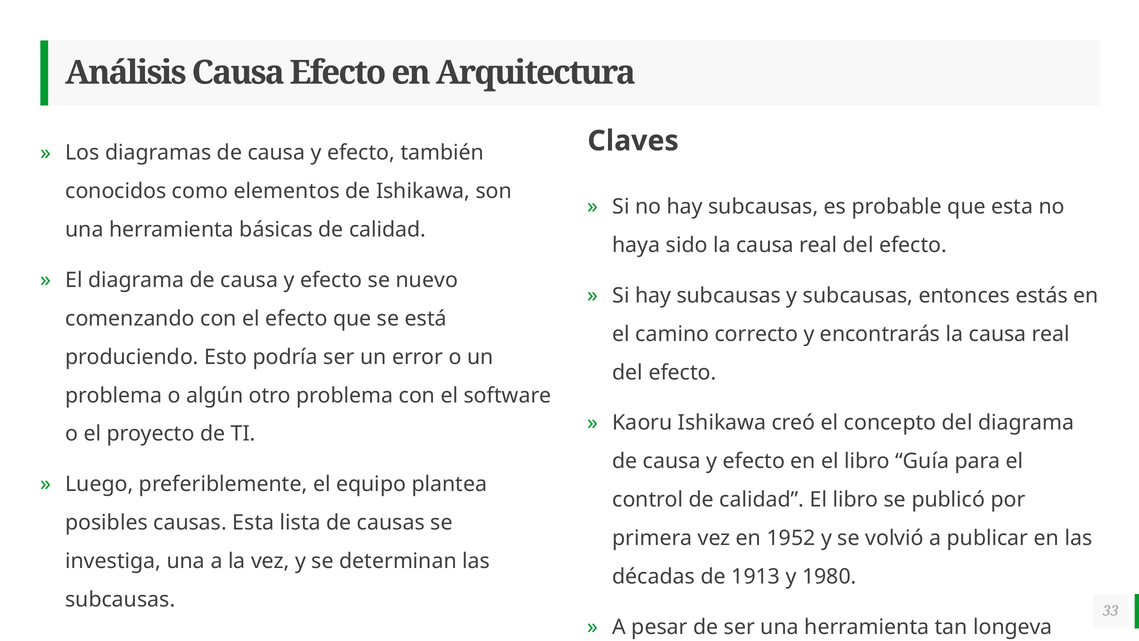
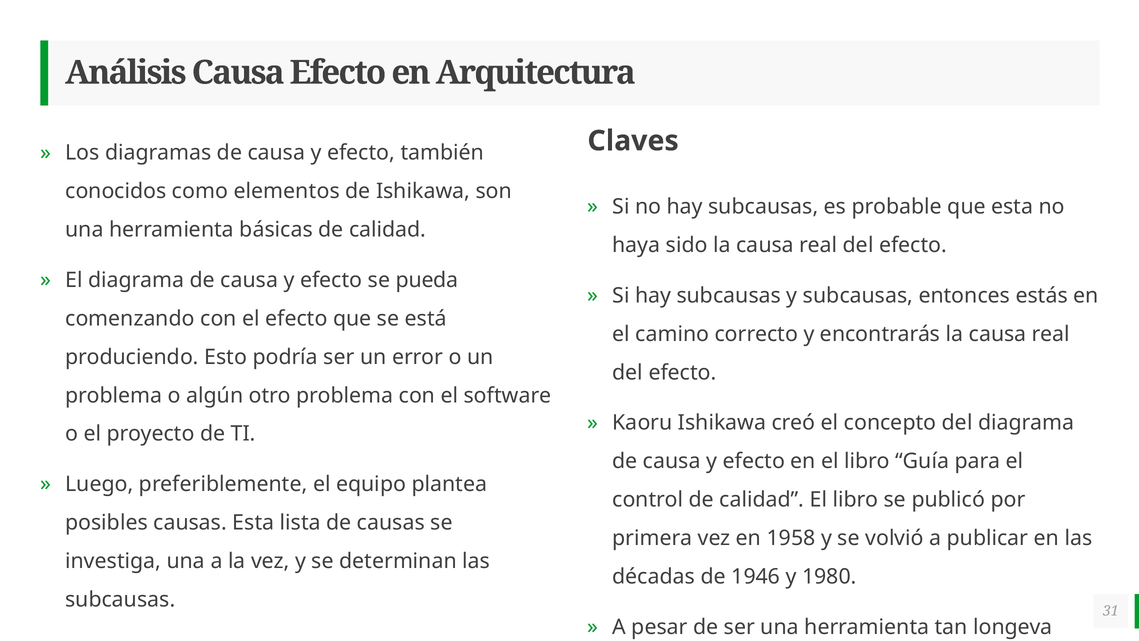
nuevo: nuevo -> pueda (427, 280)
1952: 1952 -> 1958 (791, 538)
1913: 1913 -> 1946 (756, 576)
33: 33 -> 31 (1111, 611)
